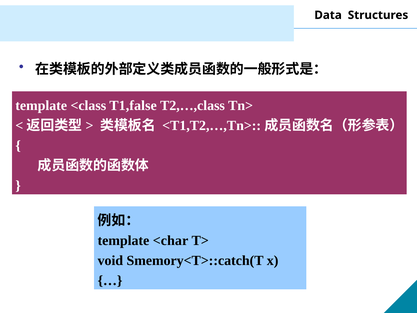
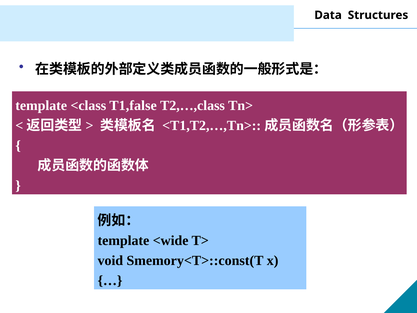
<char: <char -> <wide (171, 240)
Smemory<T>::catch(T: Smemory<T>::catch(T -> Smemory<T>::const(T (195, 260)
